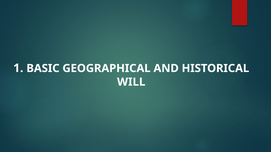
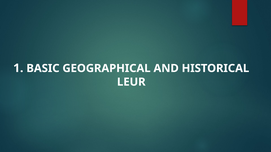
WILL: WILL -> LEUR (131, 82)
